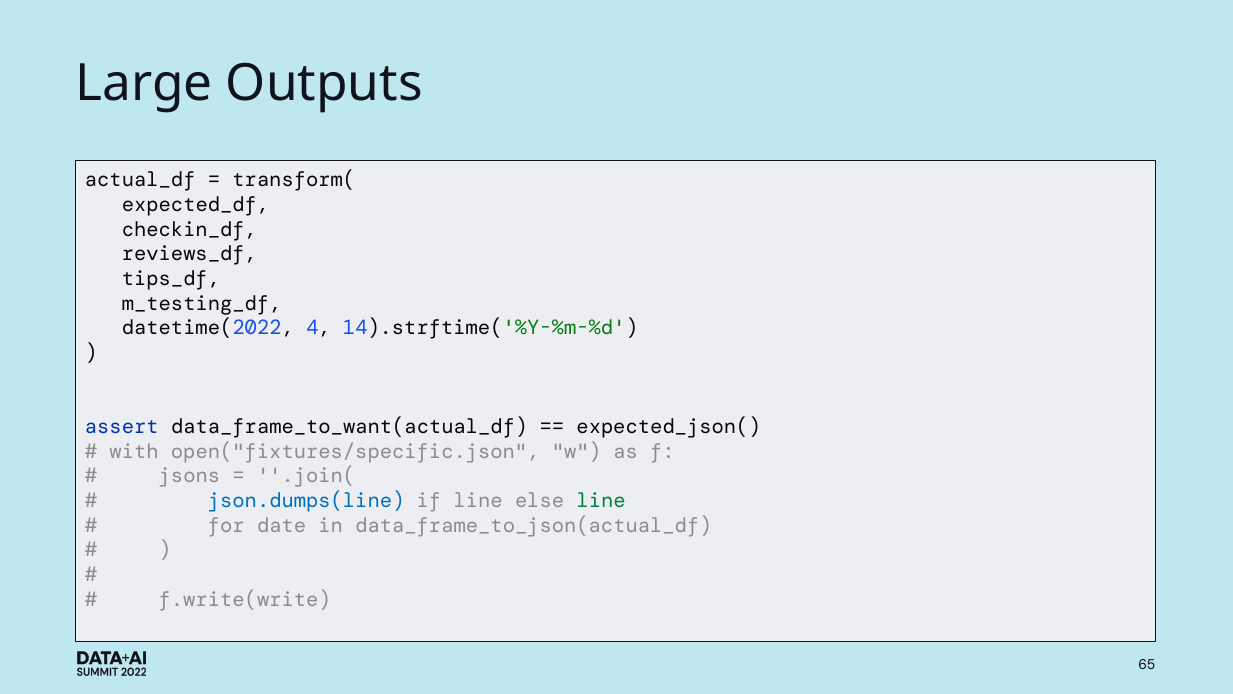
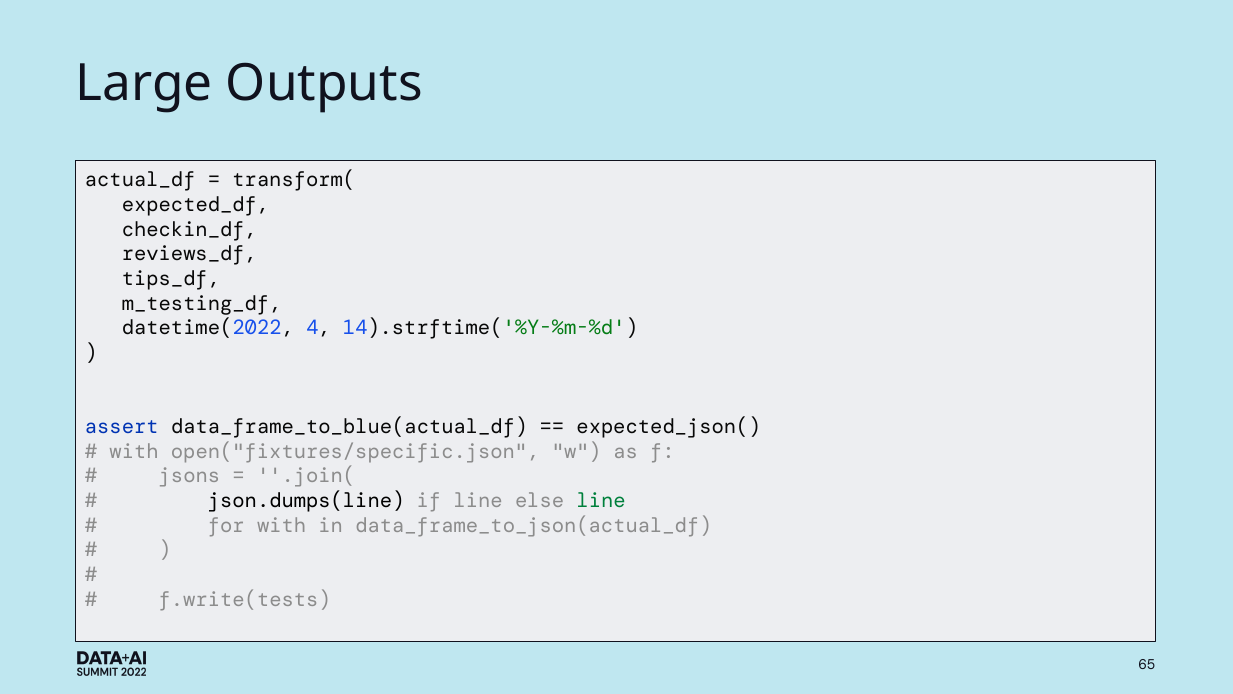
data_frame_to_want(actual_df: data_frame_to_want(actual_df -> data_frame_to_blue(actual_df (349, 426)
json.dumps(line colour: blue -> black (306, 500)
for date: date -> with (282, 525)
f.write(write: f.write(write -> f.write(tests (245, 599)
